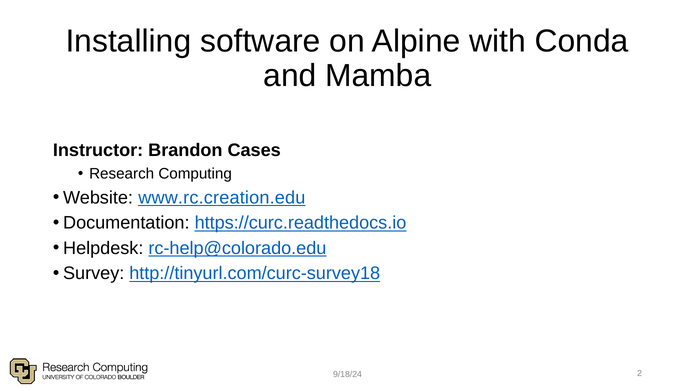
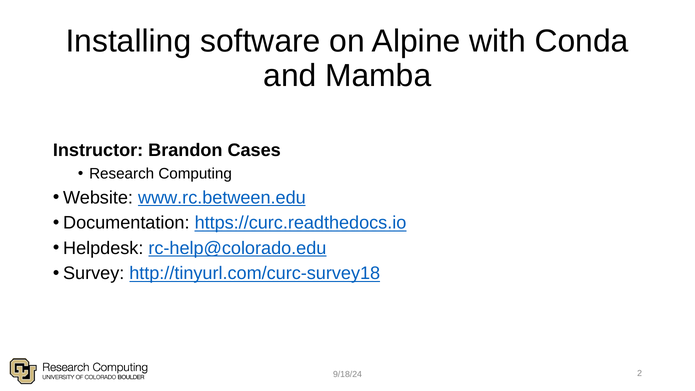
www.rc.creation.edu: www.rc.creation.edu -> www.rc.between.edu (222, 198)
